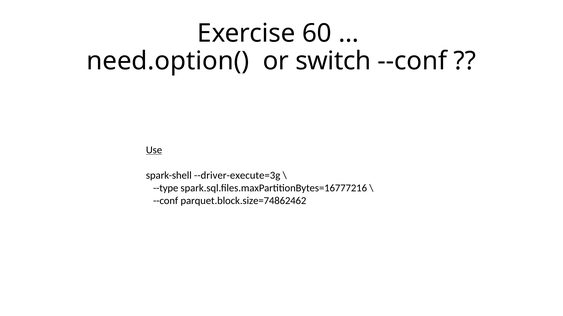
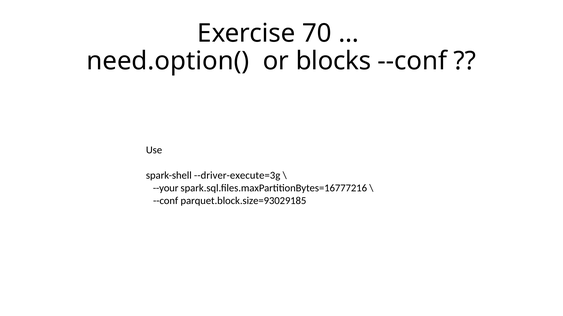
60: 60 -> 70 (317, 33)
switch: switch -> blocks (333, 61)
Use underline: present -> none (154, 150)
--type: --type -> --your (166, 188)
parquet.block.size=74862462: parquet.block.size=74862462 -> parquet.block.size=93029185 (243, 201)
